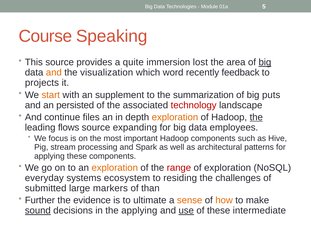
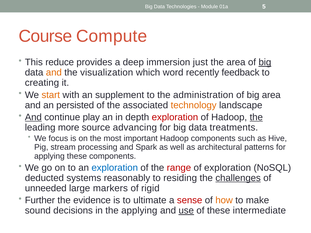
Speaking: Speaking -> Compute (112, 36)
This source: source -> reduce (60, 62)
quite: quite -> deep (133, 62)
lost: lost -> just (200, 62)
projects: projects -> creating (42, 83)
summarization: summarization -> administration (203, 95)
big puts: puts -> area (271, 95)
technology colour: red -> orange (194, 105)
And underline: none -> present (33, 117)
files: files -> play (91, 117)
exploration colour: orange -> red (175, 117)
flows: flows -> more (69, 128)
expanding: expanding -> advancing (135, 128)
employees: employees -> treatments (234, 128)
exploration colour: orange -> blue (115, 168)
everyday: everyday -> deducted (44, 178)
ecosystem: ecosystem -> reasonably (127, 178)
challenges underline: none -> present (238, 178)
submitted: submitted -> unneeded (46, 188)
than: than -> rigid (150, 188)
sense colour: orange -> red (190, 201)
sound underline: present -> none (38, 211)
